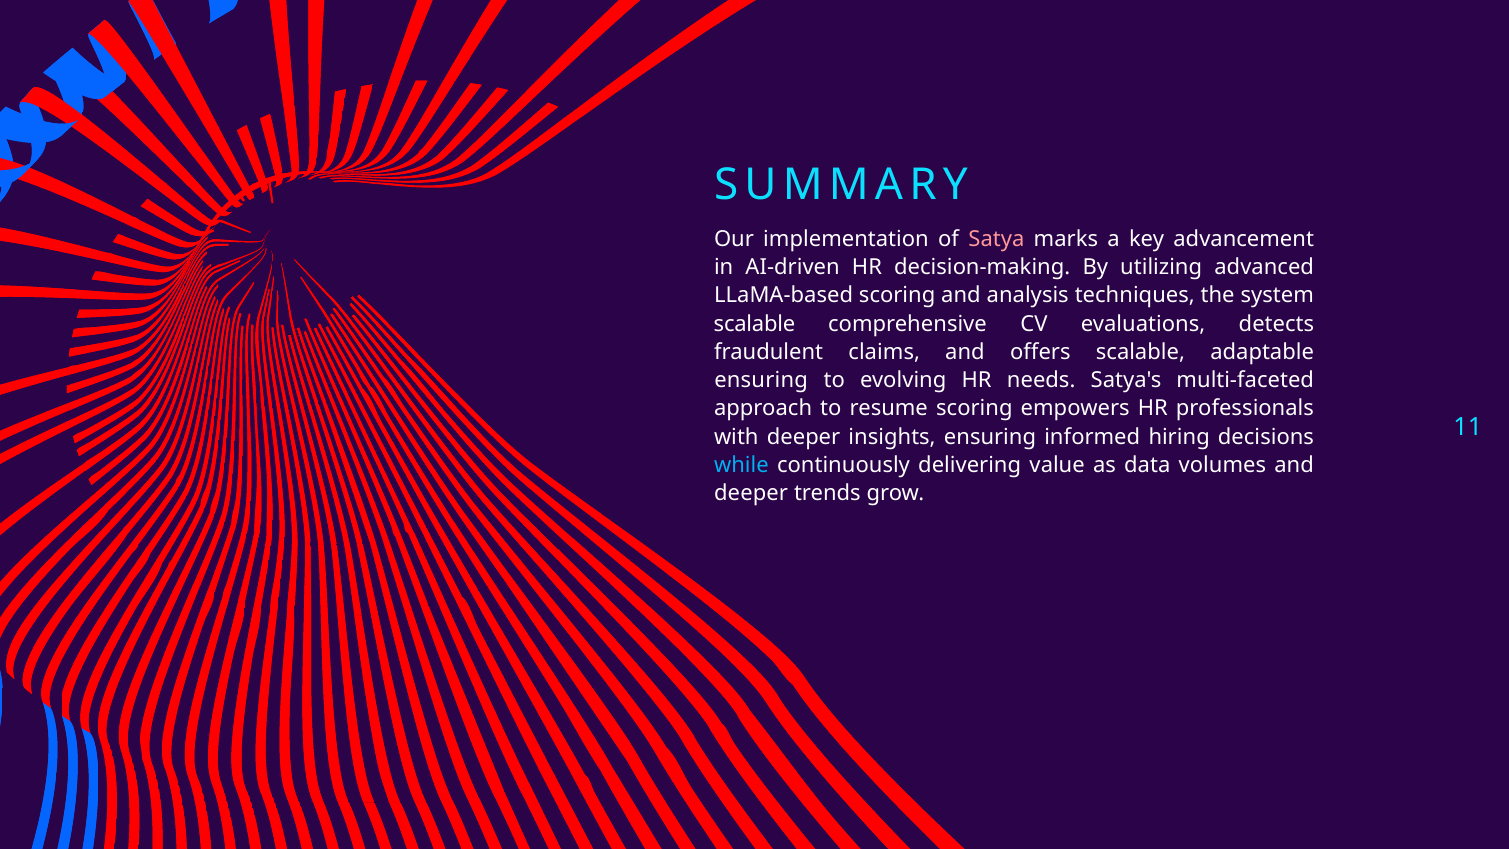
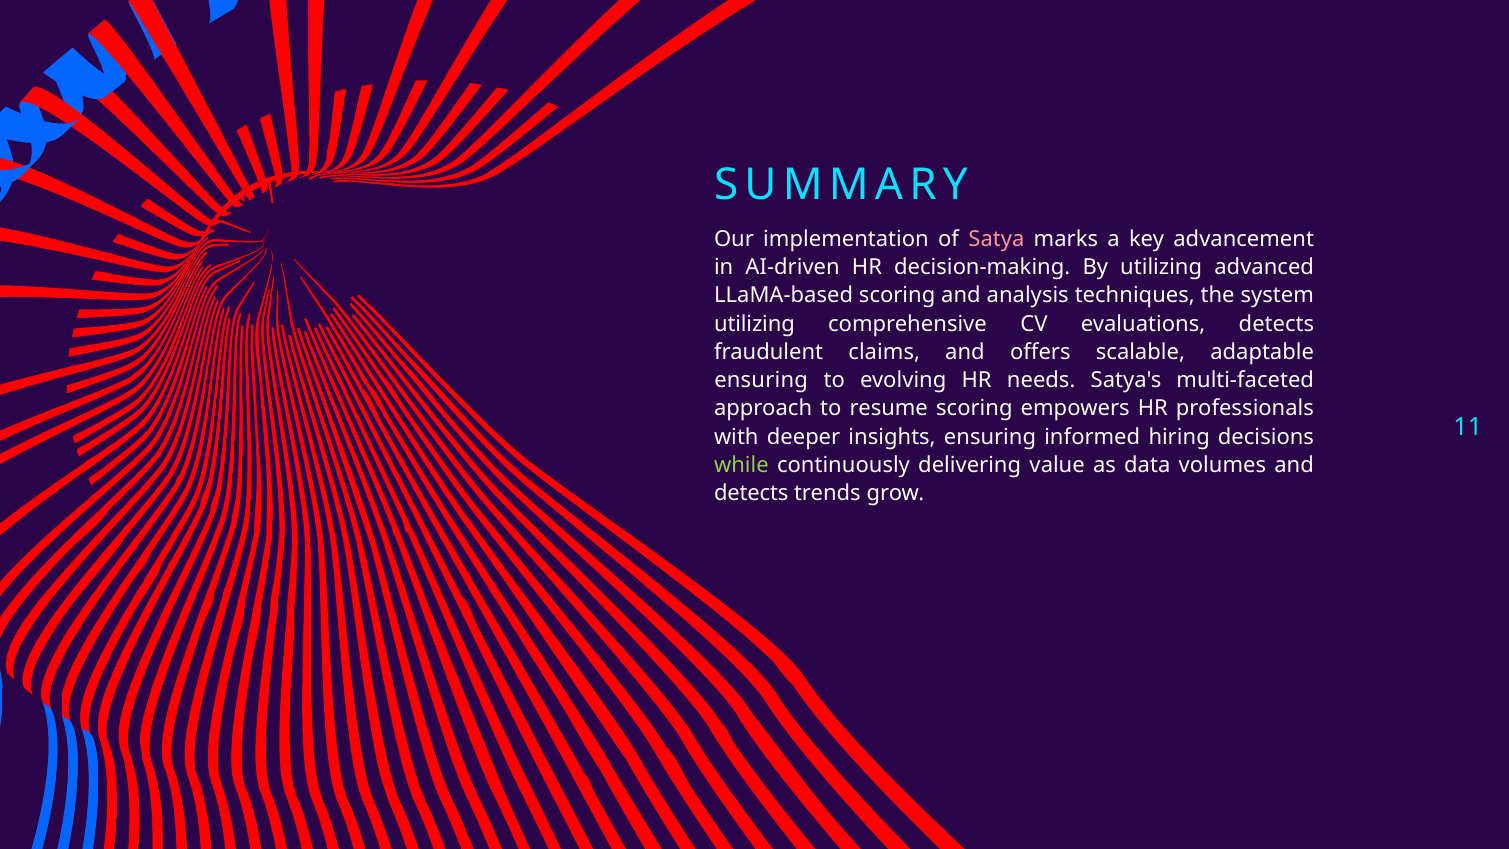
scalable: scalable -> utilizing (754, 324)
while colour: light blue -> light green (741, 465)
deeper: deeper -> detects (751, 493)
